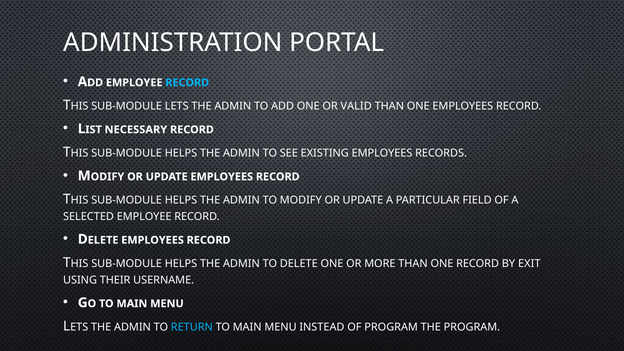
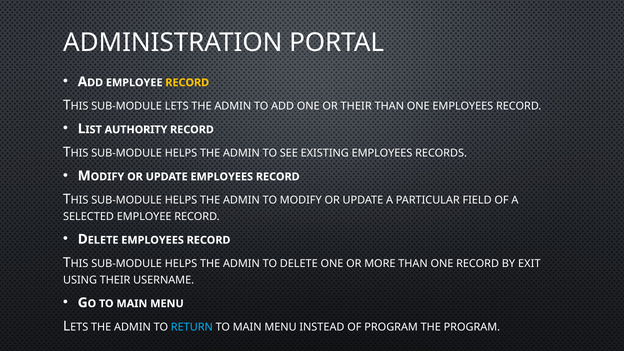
RECORD colour: light blue -> yellow (187, 83)
OR VALID: VALID -> THEIR (356, 106)
NECESSARY: NECESSARY -> AUTHORITY (136, 130)
